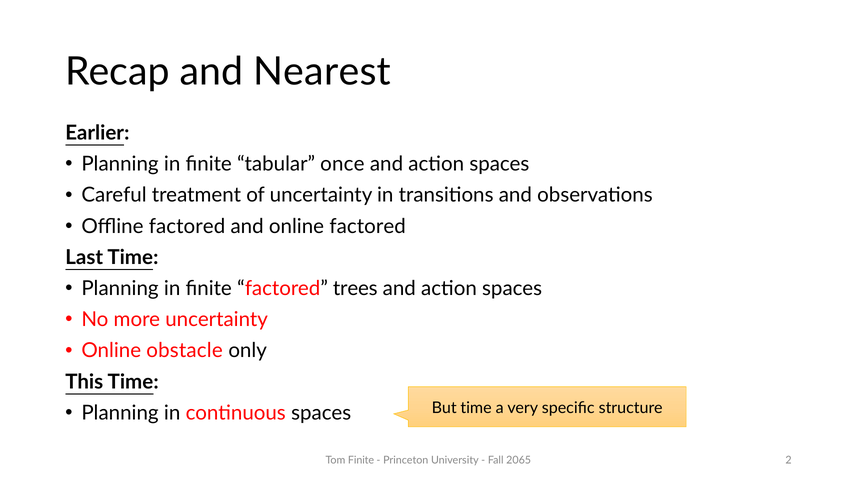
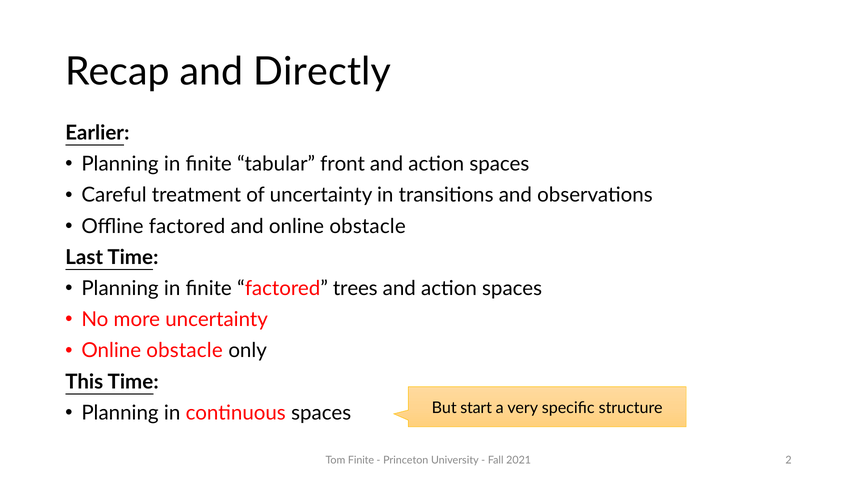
Nearest: Nearest -> Directly (322, 72)
once: once -> front (343, 164)
and online factored: factored -> obstacle (368, 226)
But time: time -> start (476, 408)
2065: 2065 -> 2021 (519, 460)
